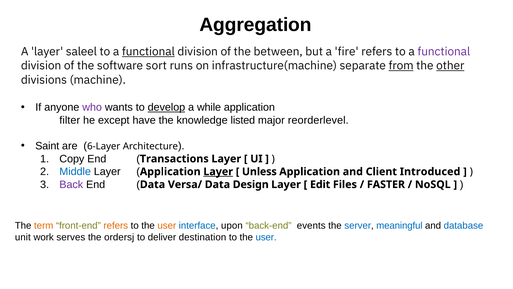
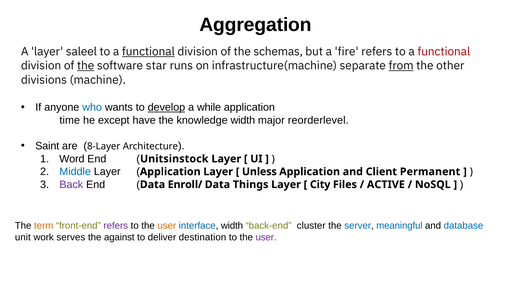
between: between -> schemas (278, 52)
functional colour: purple -> red (444, 52)
the underline: none -> present (86, 66)
sort: sort -> star (156, 66)
other underline: present -> none (450, 66)
who colour: purple -> blue (92, 107)
filter: filter -> time (70, 120)
knowledge listed: listed -> width (243, 120)
6-Layer: 6-Layer -> 8-Layer (104, 146)
Copy: Copy -> Word (72, 159)
Transactions: Transactions -> Unitsinstock (174, 159)
Layer underline: present -> none (218, 171)
Introduced: Introduced -> Permanent (430, 171)
Versa/: Versa/ -> Enroll/ (185, 184)
Design: Design -> Things (251, 184)
Edit: Edit -> City (320, 184)
FASTER: FASTER -> ACTIVE (386, 184)
refers colour: orange -> purple (116, 225)
interface upon: upon -> width (232, 225)
events: events -> cluster (311, 225)
ordersj: ordersj -> against (119, 237)
user colour: blue -> purple (266, 237)
